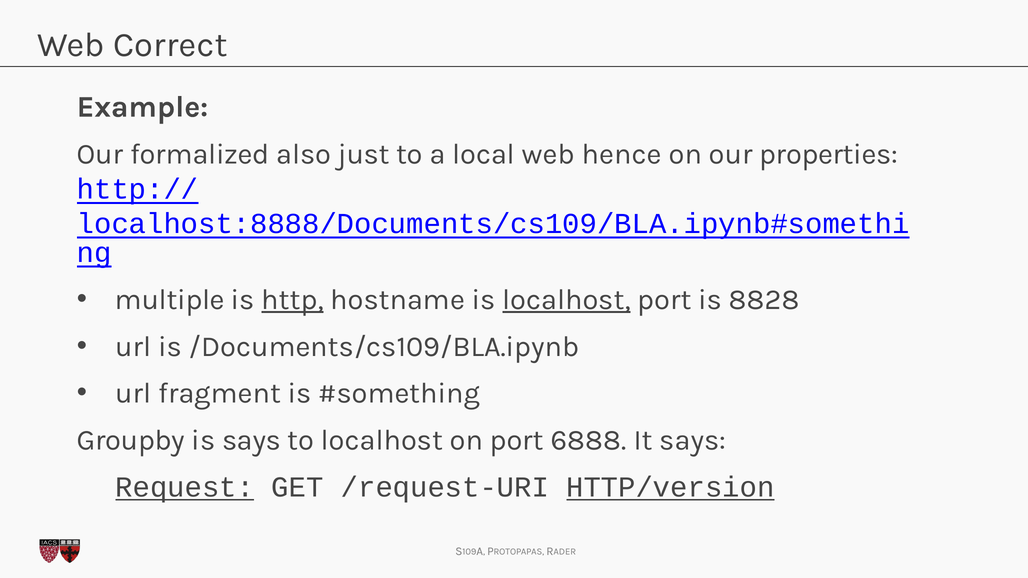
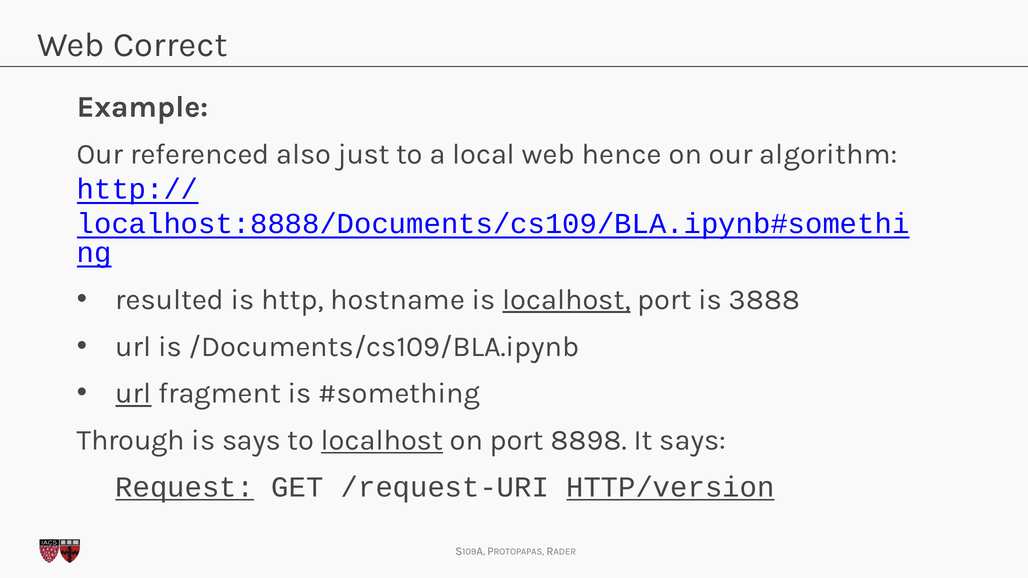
formalized: formalized -> referenced (200, 154)
properties: properties -> algorithm (828, 154)
multiple: multiple -> resulted (170, 300)
http underline: present -> none (292, 300)
8828: 8828 -> 3888 (764, 300)
url underline: none -> present (133, 394)
Groupby: Groupby -> Through (131, 441)
localhost underline: none -> present (382, 441)
6888: 6888 -> 8898 (589, 441)
